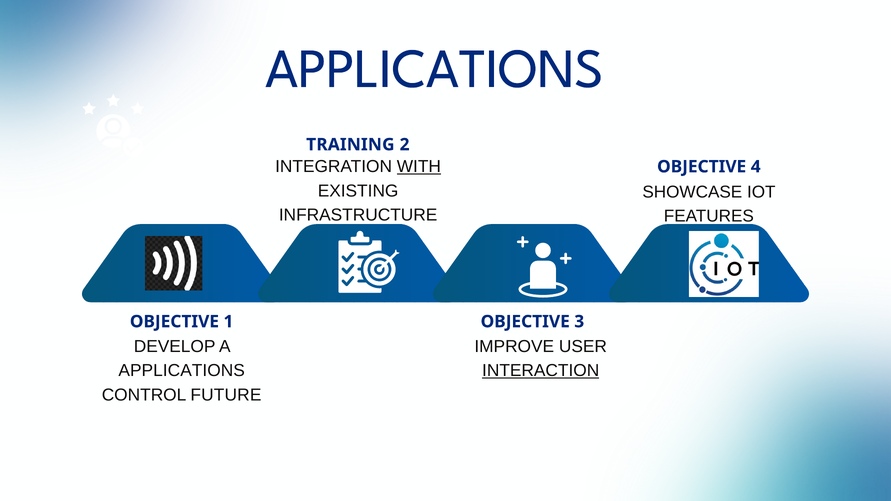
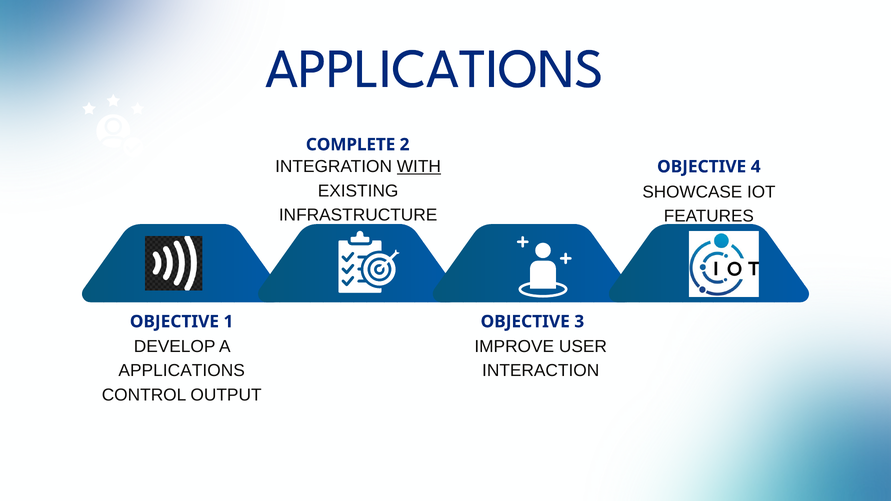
TRAINING: TRAINING -> COMPLETE (351, 145)
INTERACTION underline: present -> none (541, 371)
FUTURE: FUTURE -> OUTPUT (226, 395)
